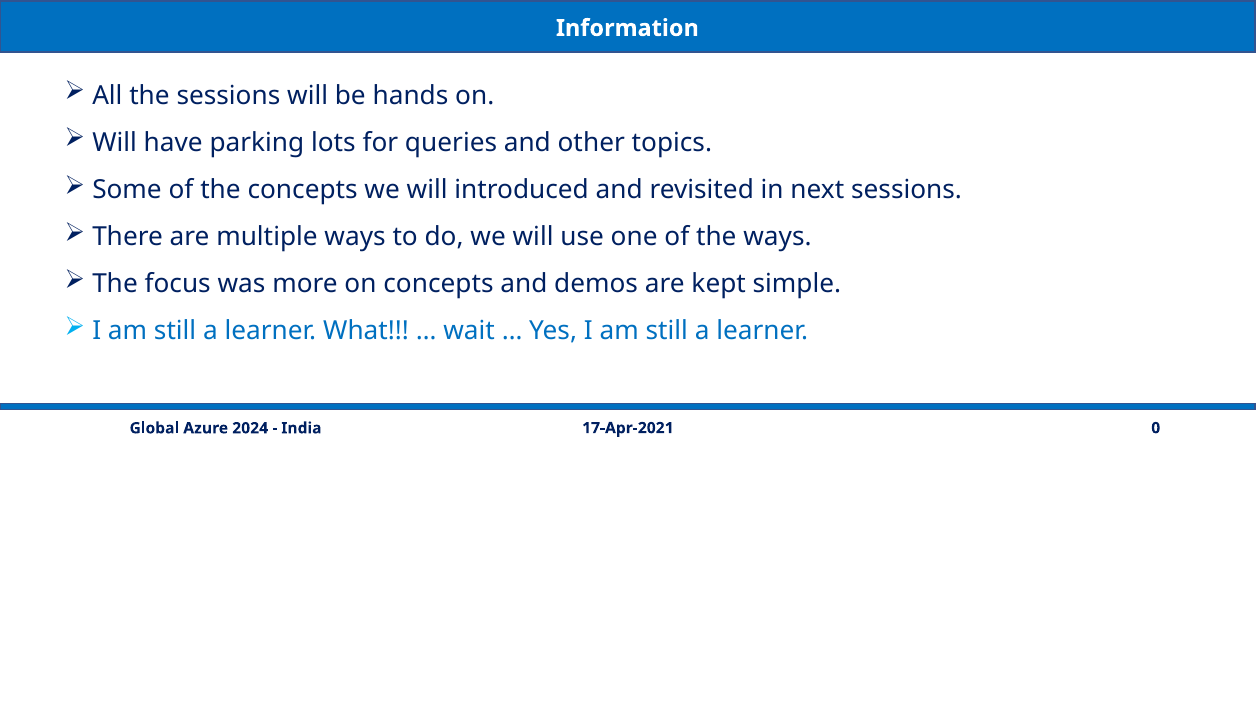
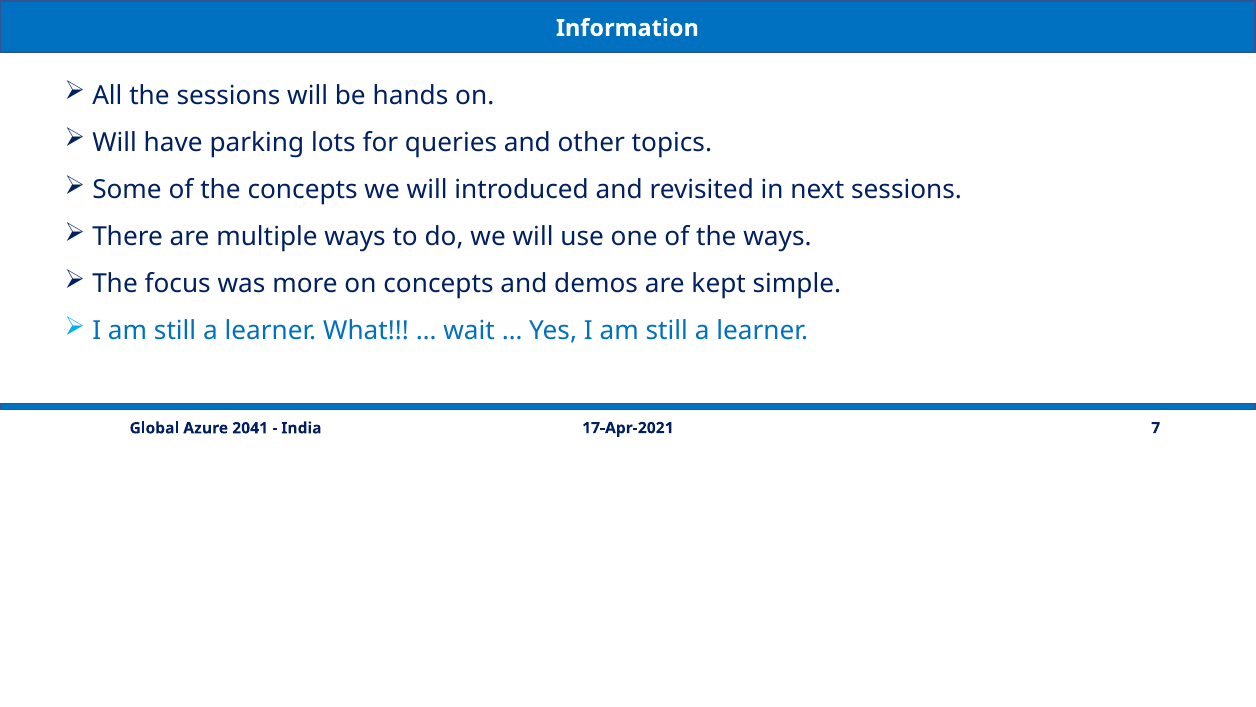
0: 0 -> 7 (1156, 428)
2024: 2024 -> 2041 (250, 428)
